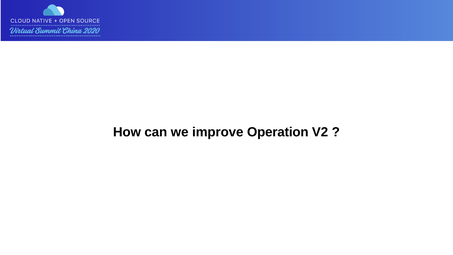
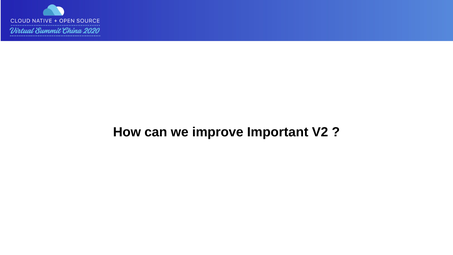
Operation: Operation -> Important (278, 132)
